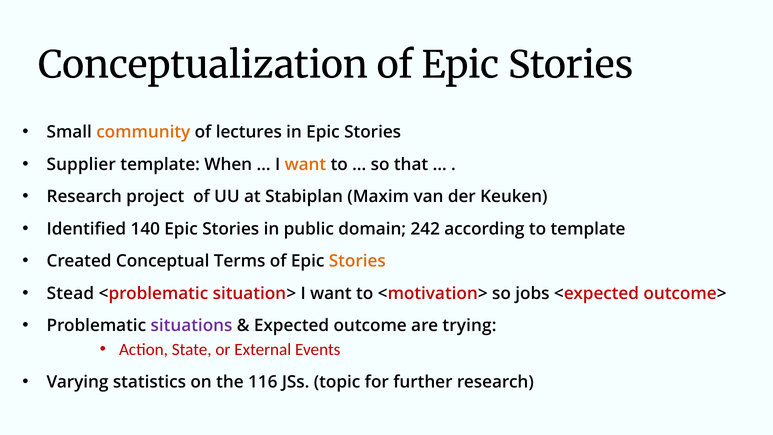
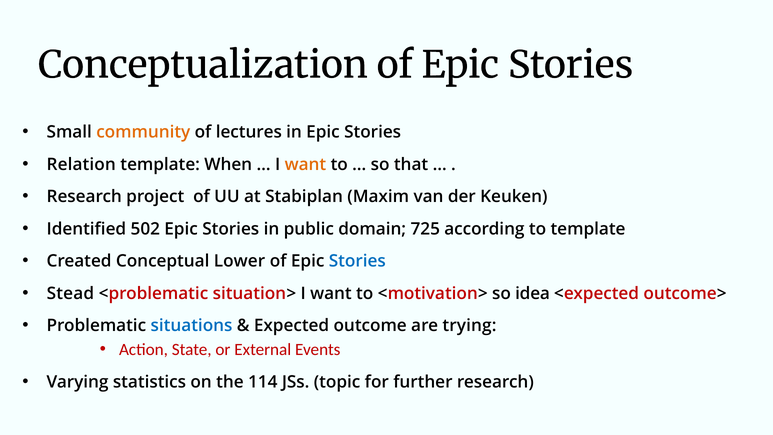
Supplier: Supplier -> Relation (81, 165)
140: 140 -> 502 (145, 229)
242: 242 -> 725 (425, 229)
Terms: Terms -> Lower (240, 261)
Stories colour: orange -> blue (357, 261)
jobs: jobs -> idea (533, 294)
situations colour: purple -> blue (192, 326)
116: 116 -> 114 (263, 382)
